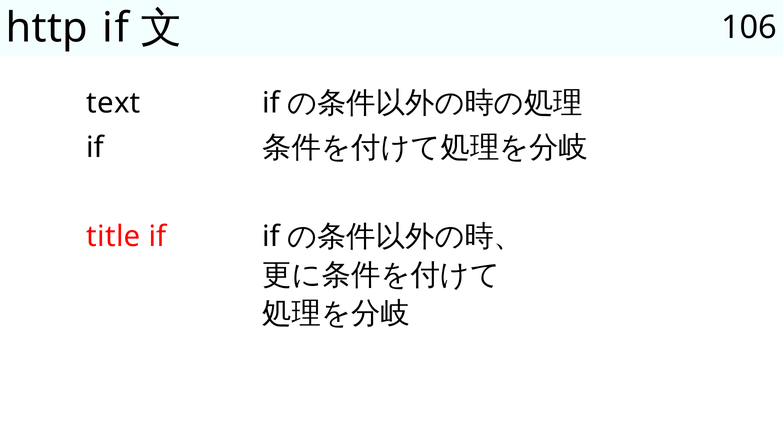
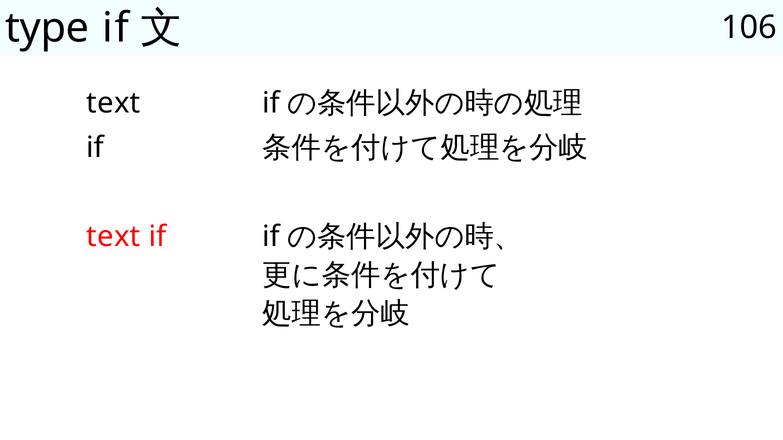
http: http -> type (47, 28)
title: title -> text (113, 237)
